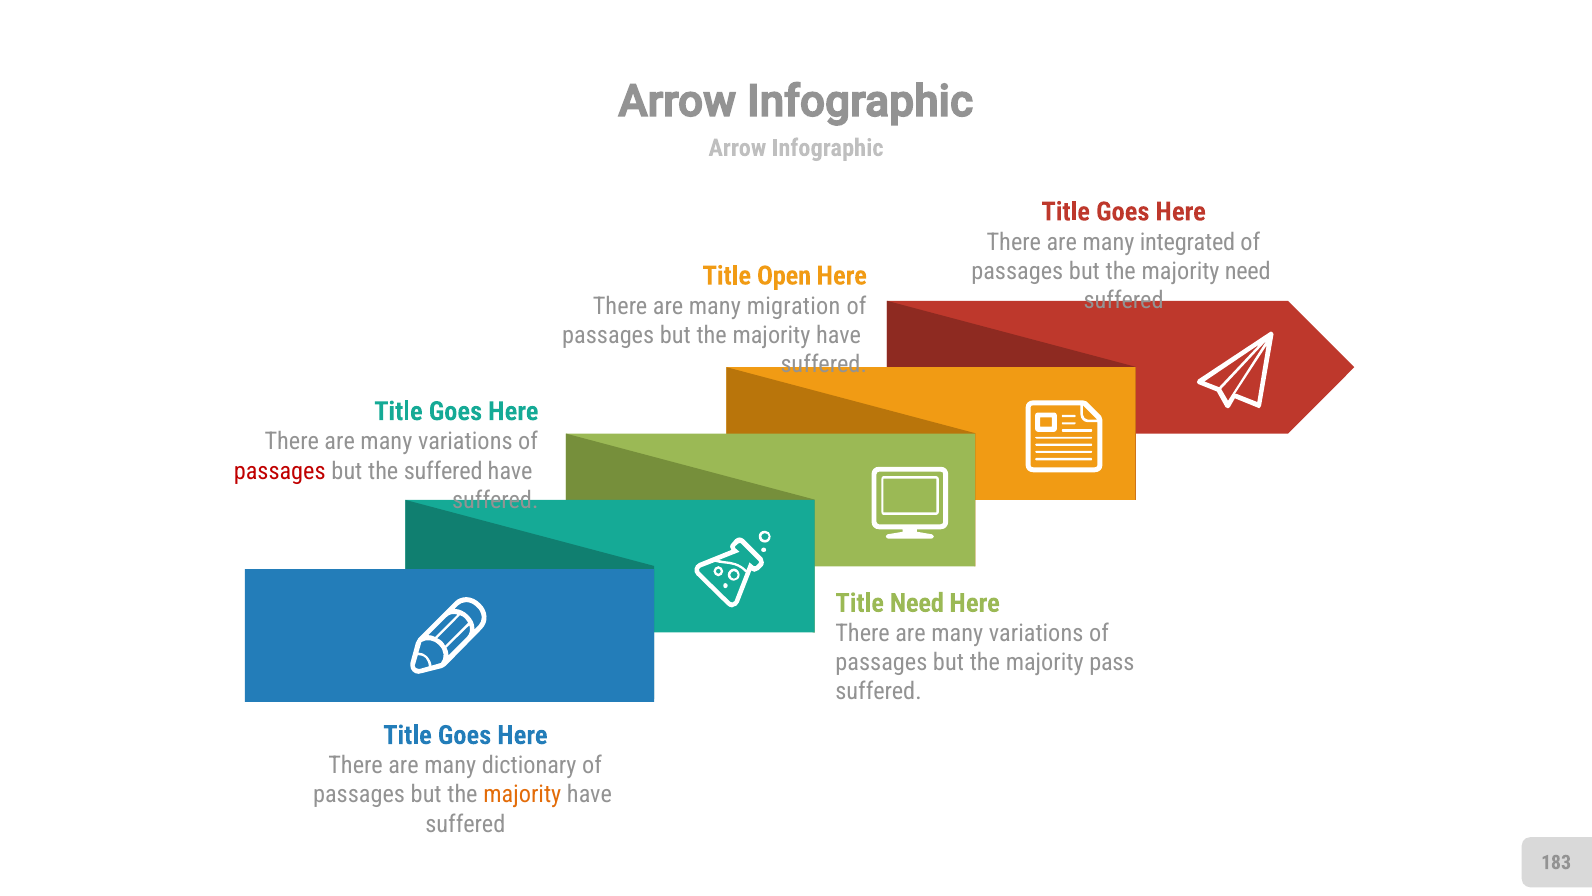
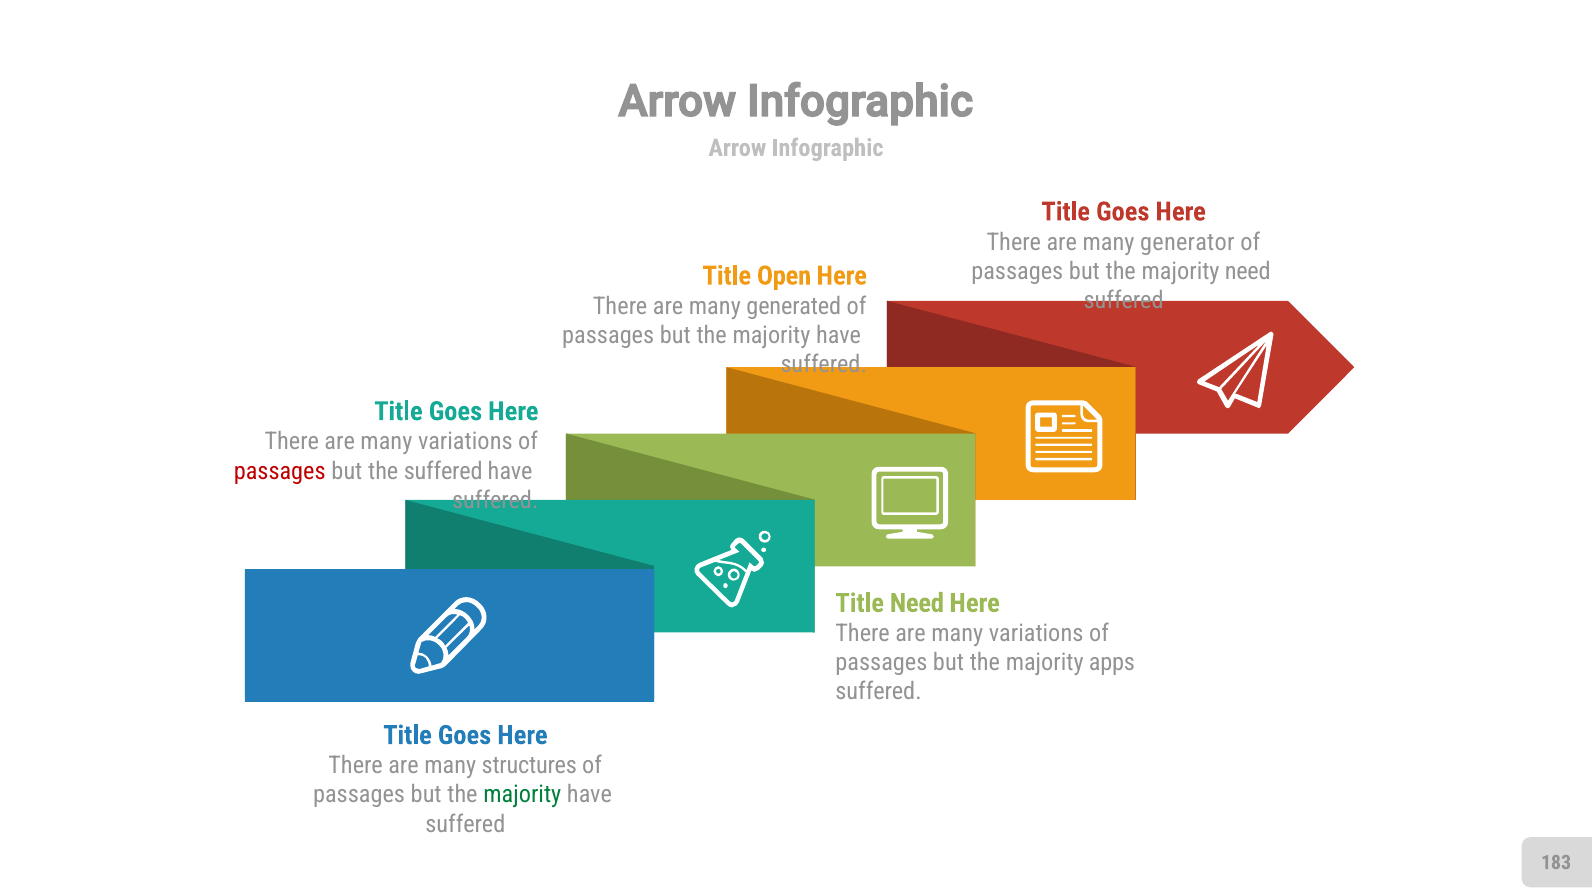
integrated: integrated -> generator (1187, 242)
migration: migration -> generated (794, 306)
pass: pass -> apps (1112, 662)
dictionary: dictionary -> structures (529, 765)
majority colour: orange -> green (522, 794)
